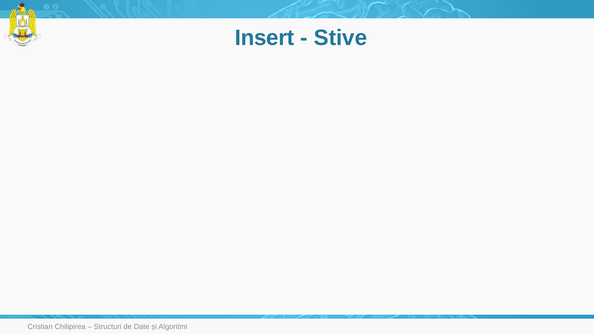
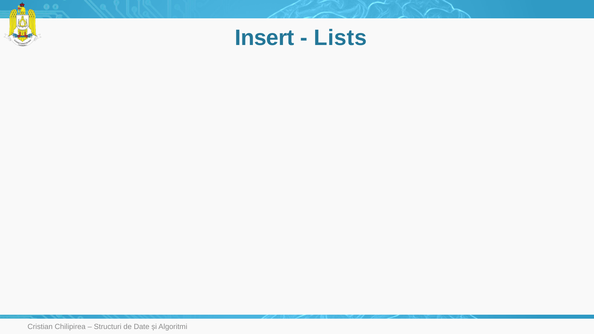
Stive: Stive -> Lists (340, 38)
